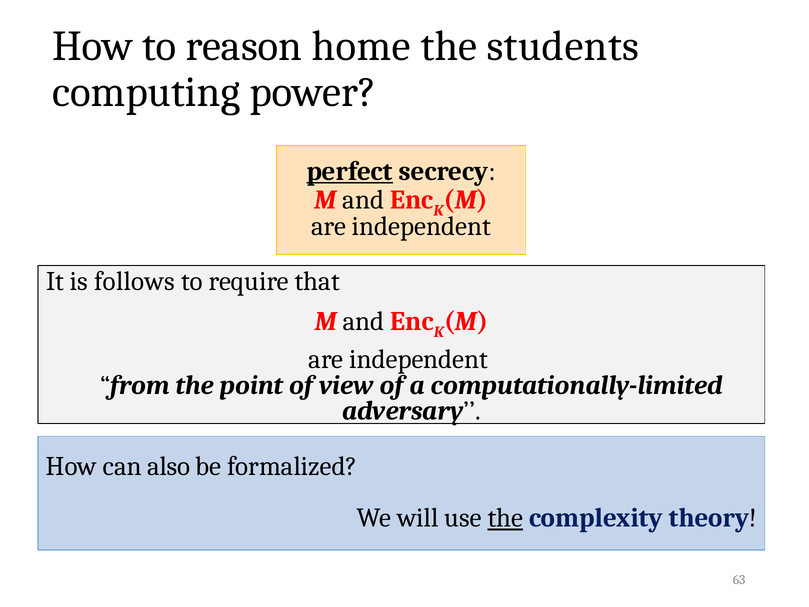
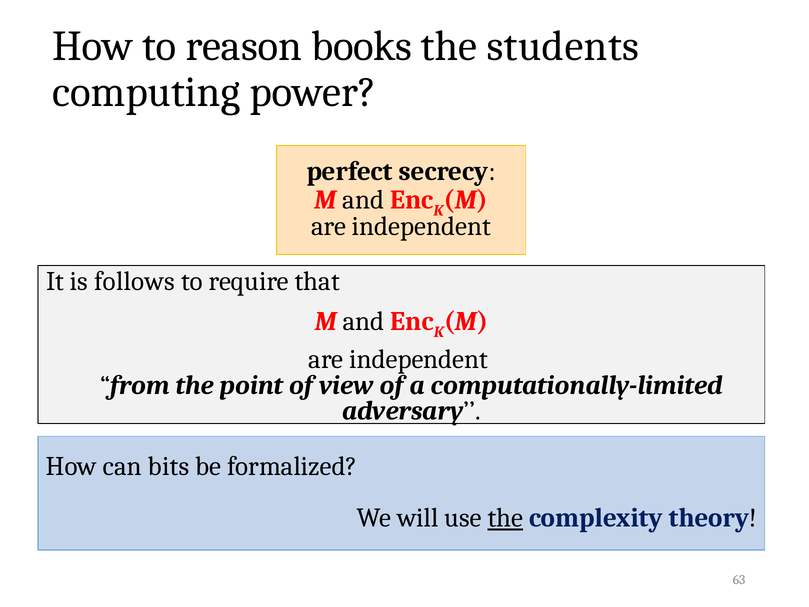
home: home -> books (362, 46)
perfect underline: present -> none (350, 171)
also: also -> bits (169, 466)
